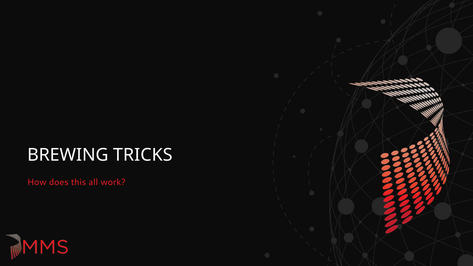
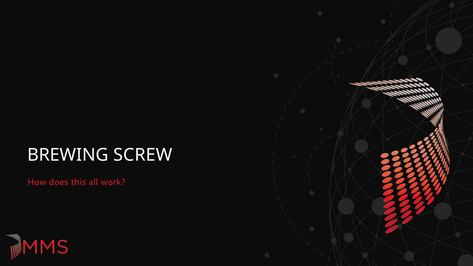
TRICKS: TRICKS -> SCREW (143, 155)
